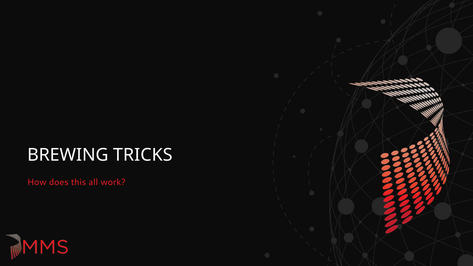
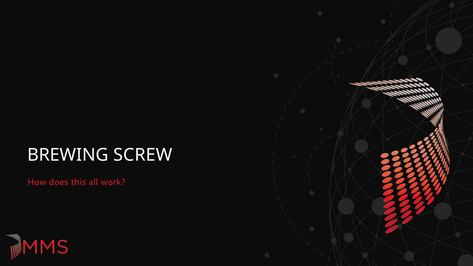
TRICKS: TRICKS -> SCREW (143, 155)
